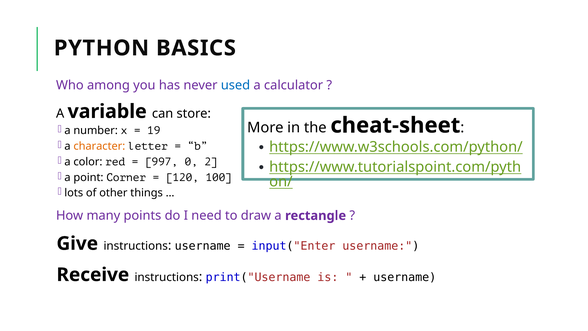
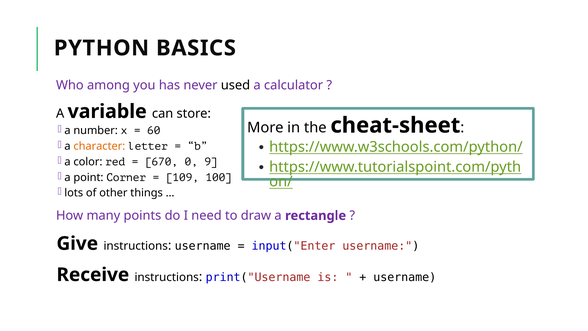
used colour: blue -> black (236, 85)
19: 19 -> 60 (154, 130)
997: 997 -> 670 (161, 162)
2: 2 -> 9 (211, 162)
120: 120 -> 109 (182, 177)
